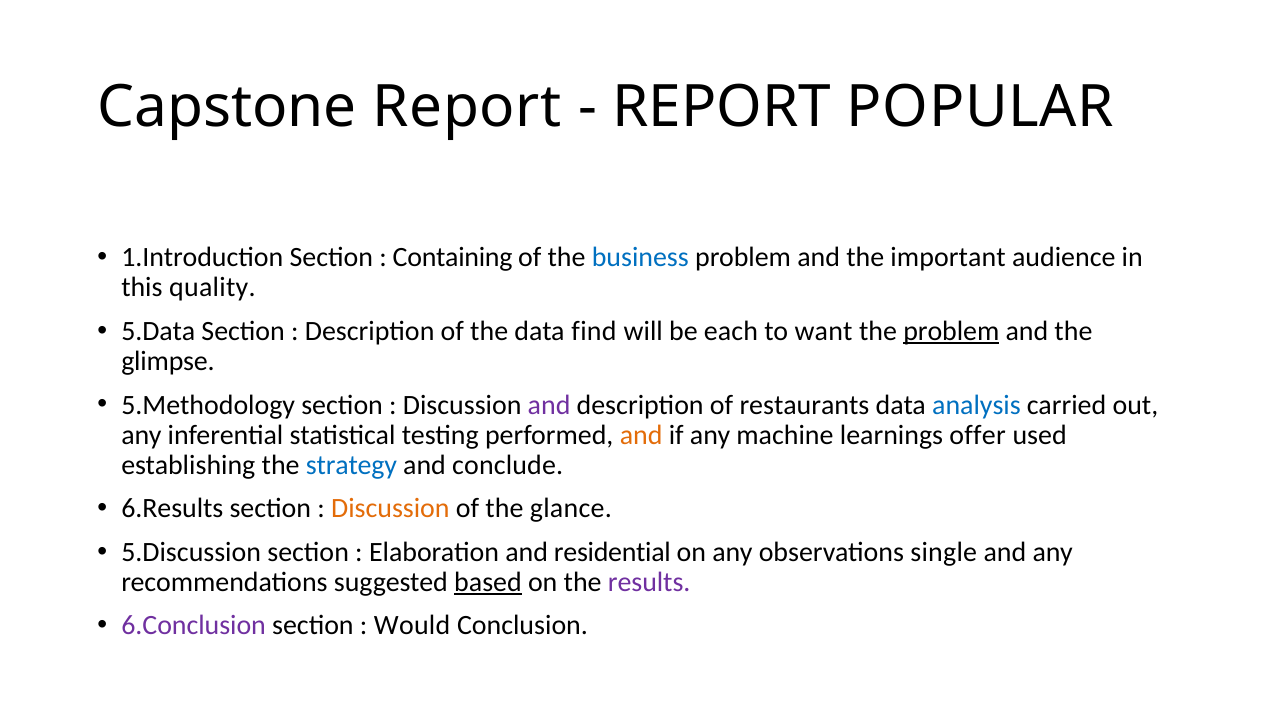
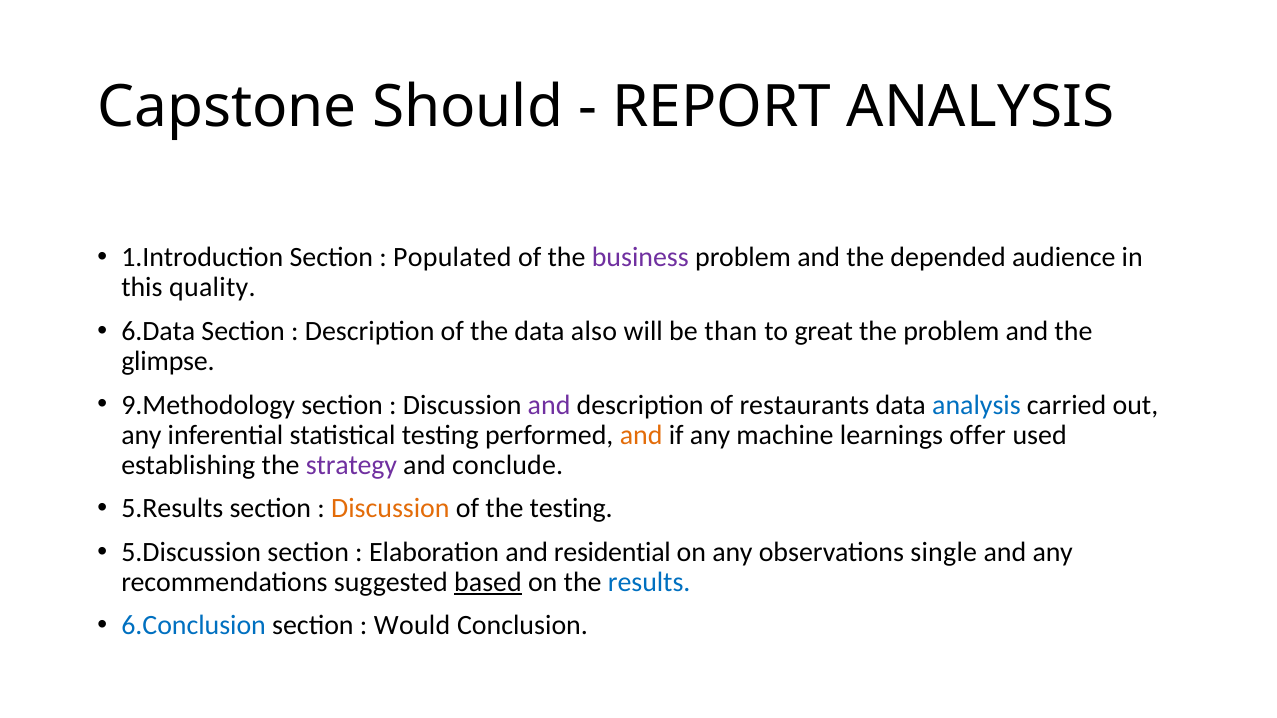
Capstone Report: Report -> Should (468, 107)
REPORT POPULAR: POPULAR -> ANALYSIS (981, 107)
Containing: Containing -> Populated (452, 258)
business colour: blue -> purple (640, 258)
important: important -> depended (948, 258)
5.Data: 5.Data -> 6.Data (158, 331)
find: find -> also (594, 331)
each: each -> than (731, 331)
want: want -> great (824, 331)
problem underline: present -> none (951, 331)
5.Methodology: 5.Methodology -> 9.Methodology (208, 405)
strategy colour: blue -> purple (351, 465)
6.Results: 6.Results -> 5.Results (172, 509)
the glance: glance -> testing (571, 509)
results colour: purple -> blue (649, 582)
6.Conclusion colour: purple -> blue (194, 626)
